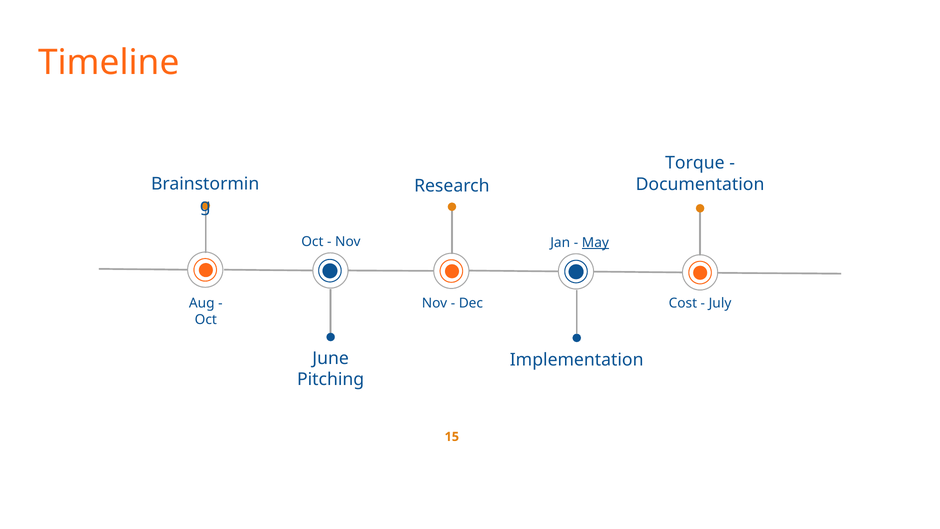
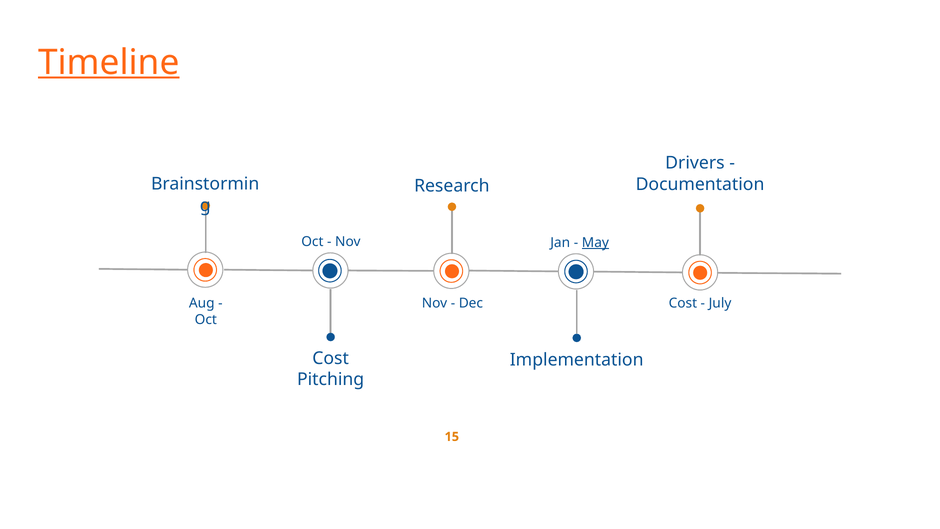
Timeline underline: none -> present (109, 62)
Torque: Torque -> Drivers (695, 163)
June: June -> Cost (331, 358)
